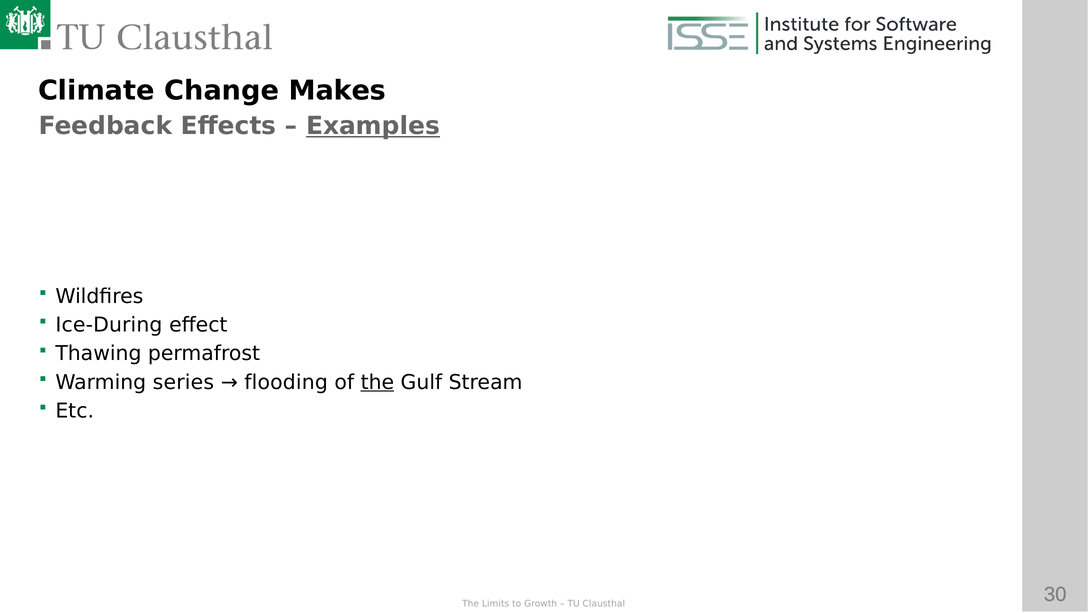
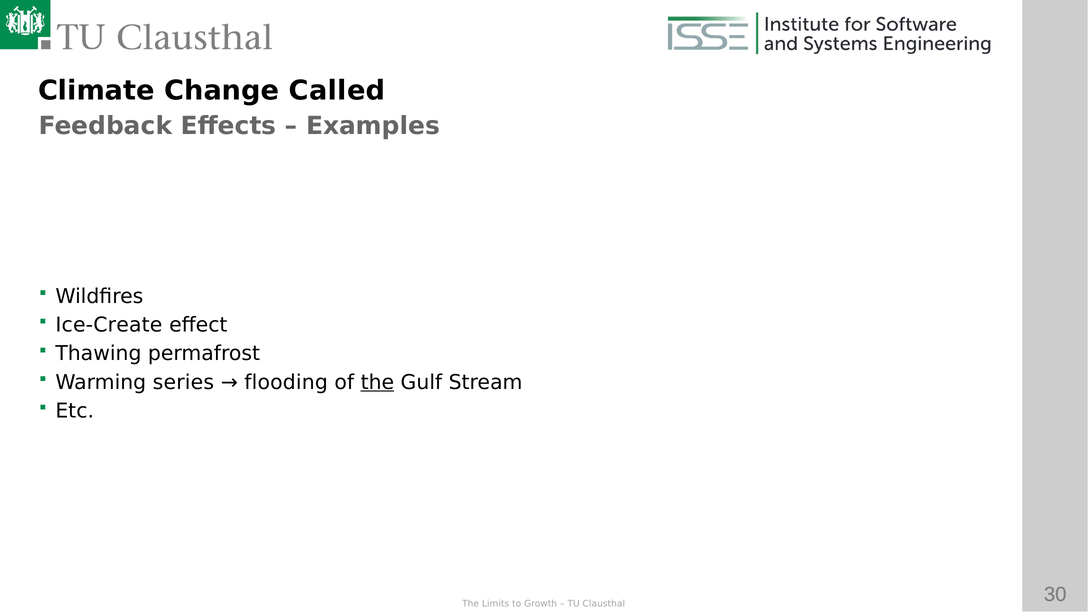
Makes: Makes -> Called (337, 91)
Examples underline: present -> none (373, 126)
Ice-During: Ice-During -> Ice-Create (109, 325)
